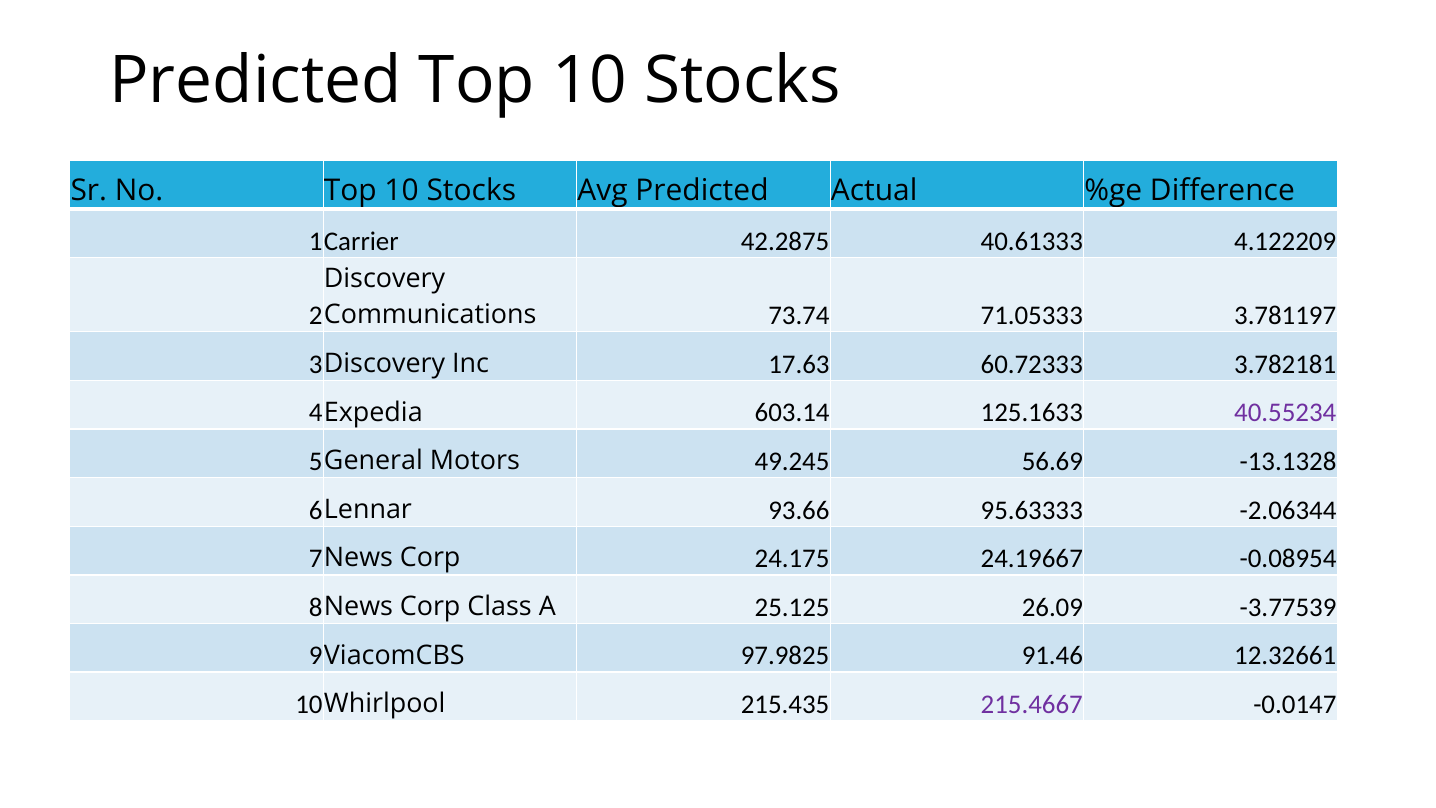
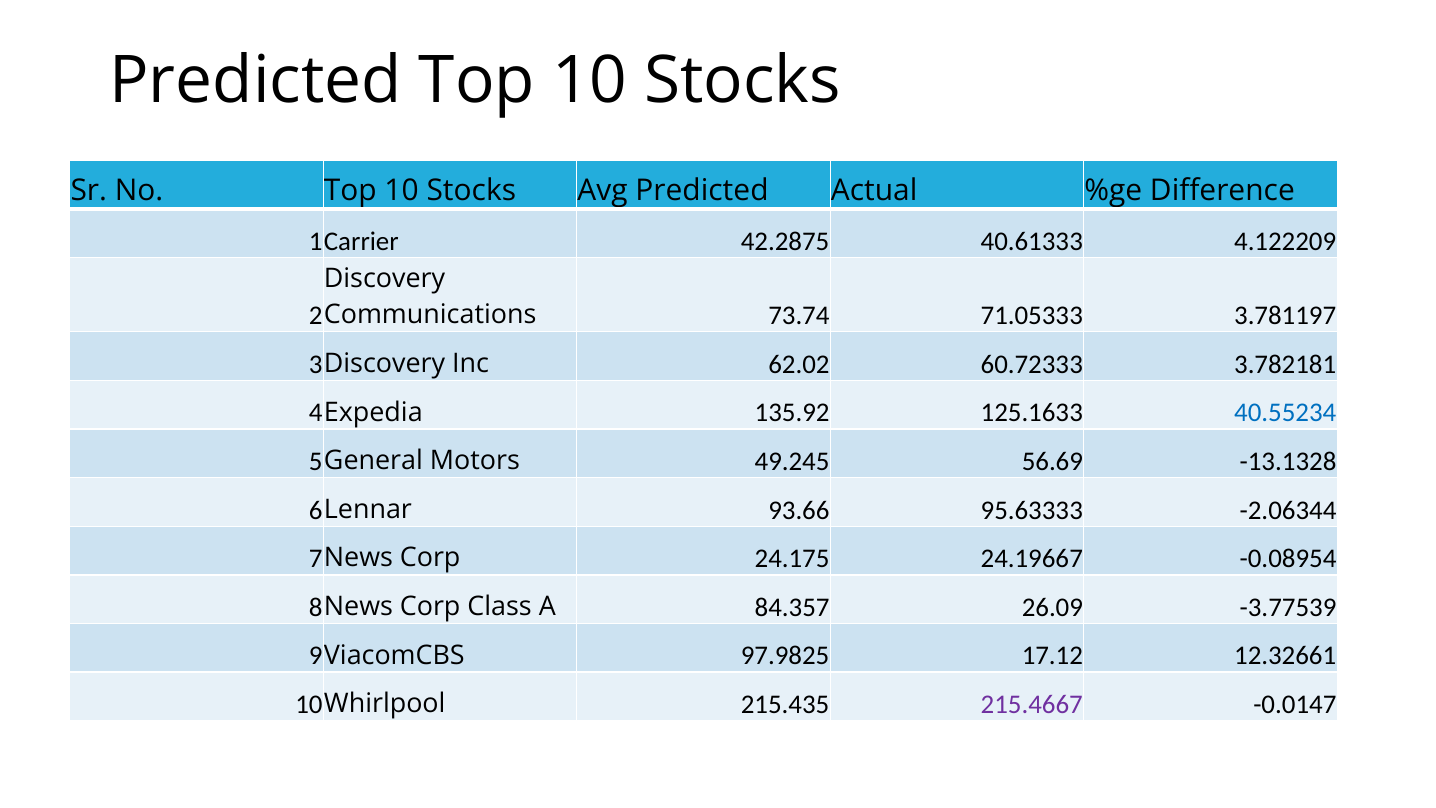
17.63: 17.63 -> 62.02 (799, 364)
603.14: 603.14 -> 135.92 (792, 413)
40.55234 colour: purple -> blue (1285, 413)
25.125: 25.125 -> 84.357 (792, 607)
91.46: 91.46 -> 17.12 (1052, 656)
